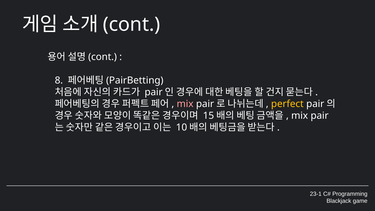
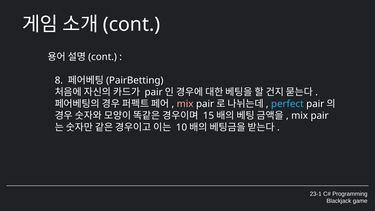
perfect colour: yellow -> light blue (287, 104)
